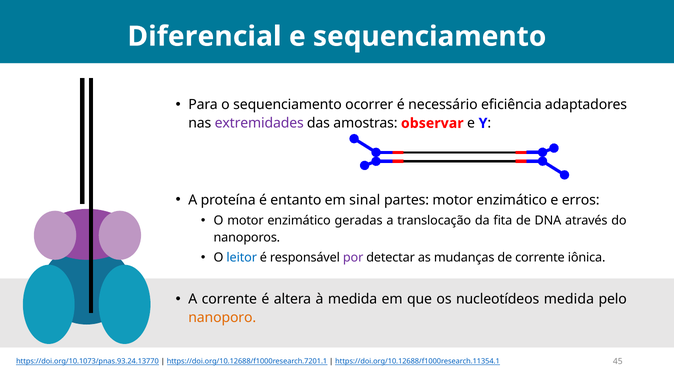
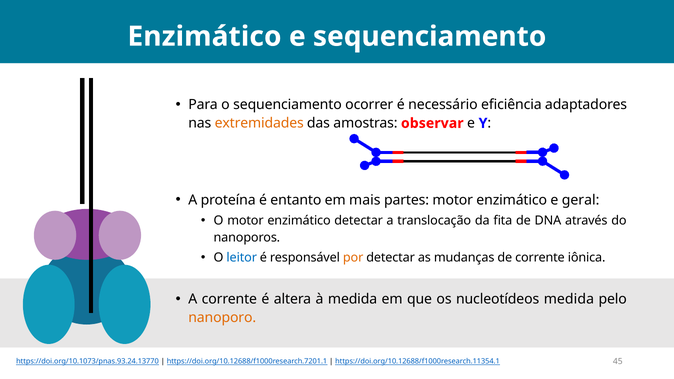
Diferencial: Diferencial -> Enzimático (204, 36)
extremidades colour: purple -> orange (259, 123)
sinal: sinal -> mais (365, 200)
erros: erros -> geral (581, 200)
enzimático geradas: geradas -> detectar (359, 221)
por colour: purple -> orange (353, 258)
